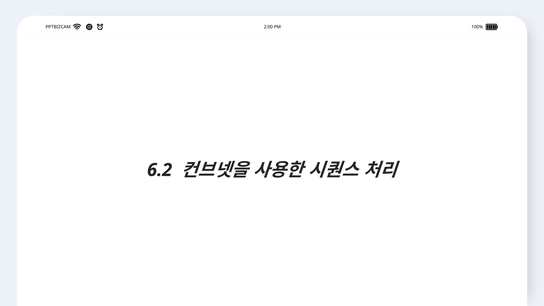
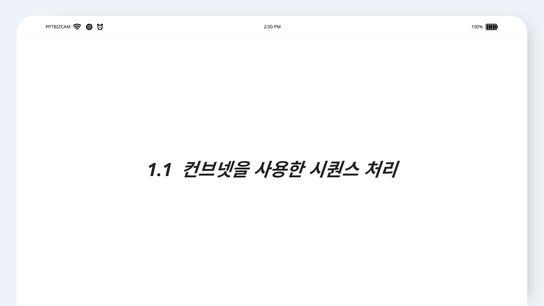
6.2: 6.2 -> 1.1 (160, 170)
